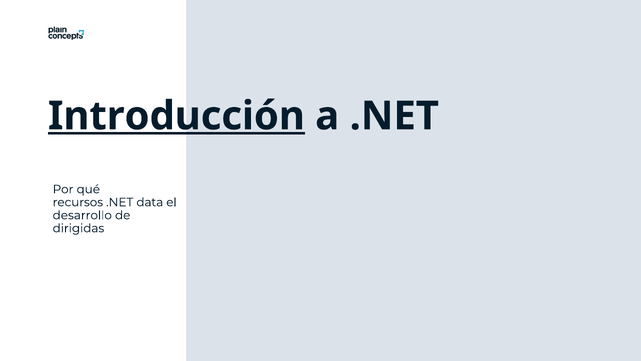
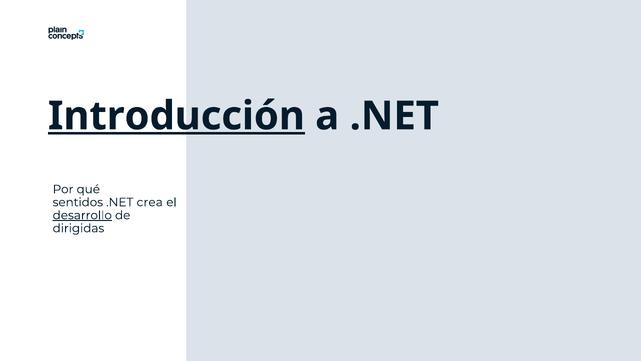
recursos: recursos -> sentidos (78, 202)
data: data -> crea (150, 202)
desarrollo underline: none -> present (82, 215)
